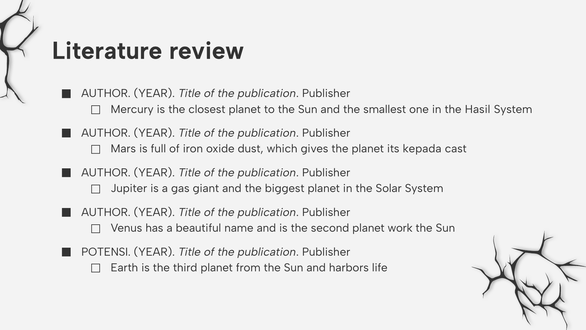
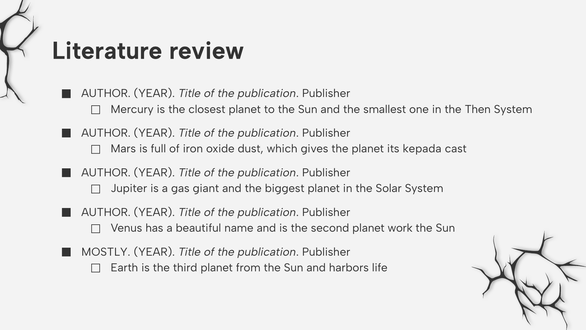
Hasil: Hasil -> Then (478, 109)
POTENSI: POTENSI -> MOSTLY (106, 252)
